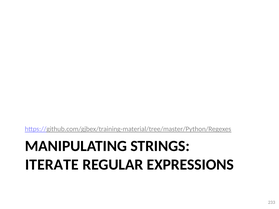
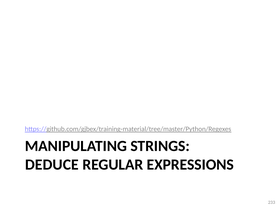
ITERATE: ITERATE -> DEDUCE (52, 165)
